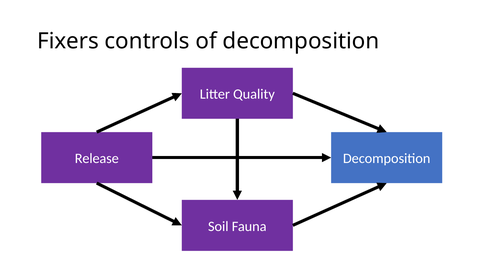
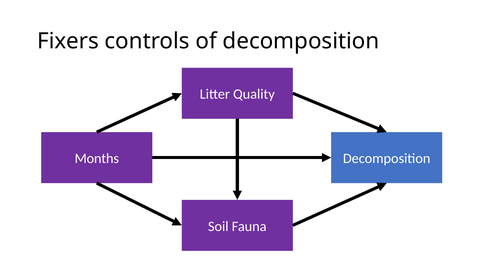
Release: Release -> Months (97, 159)
